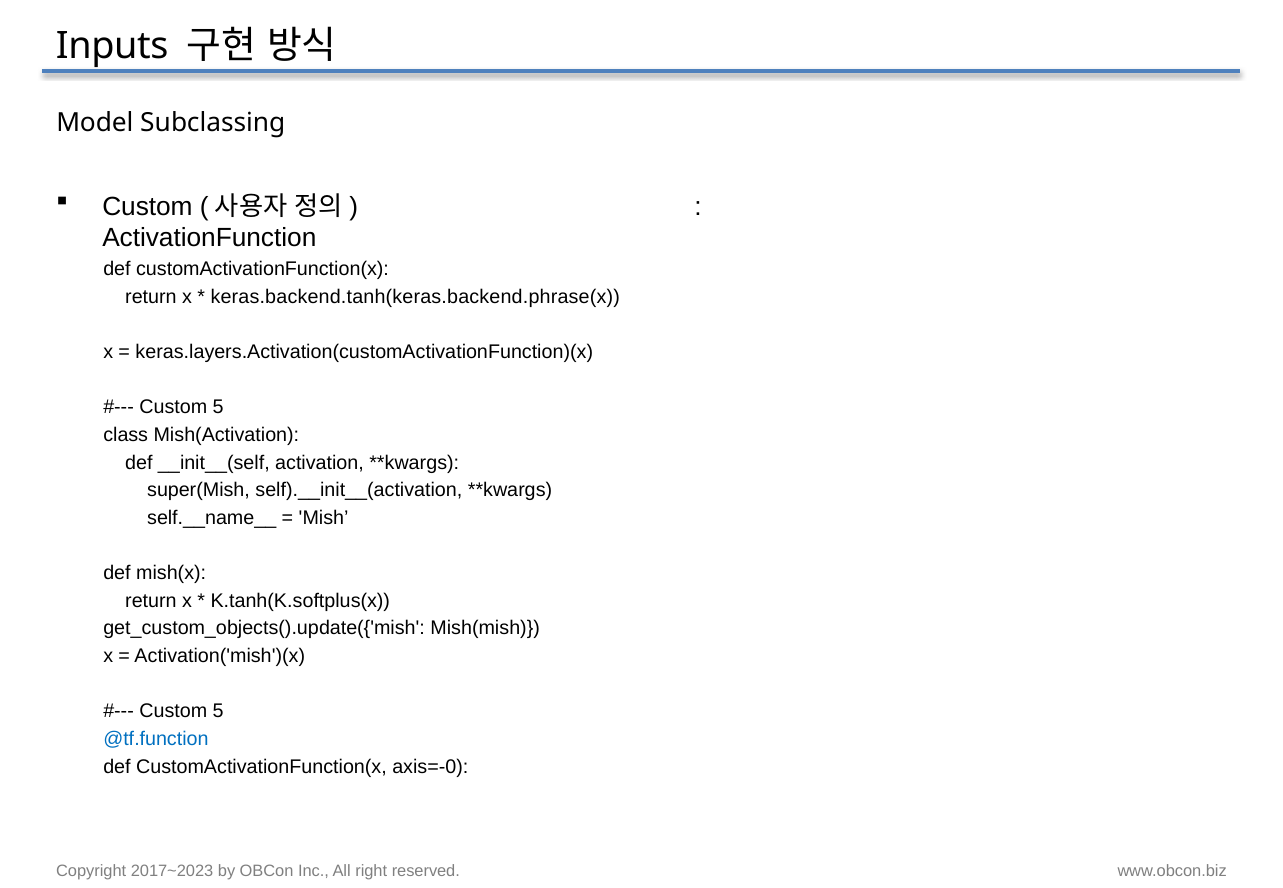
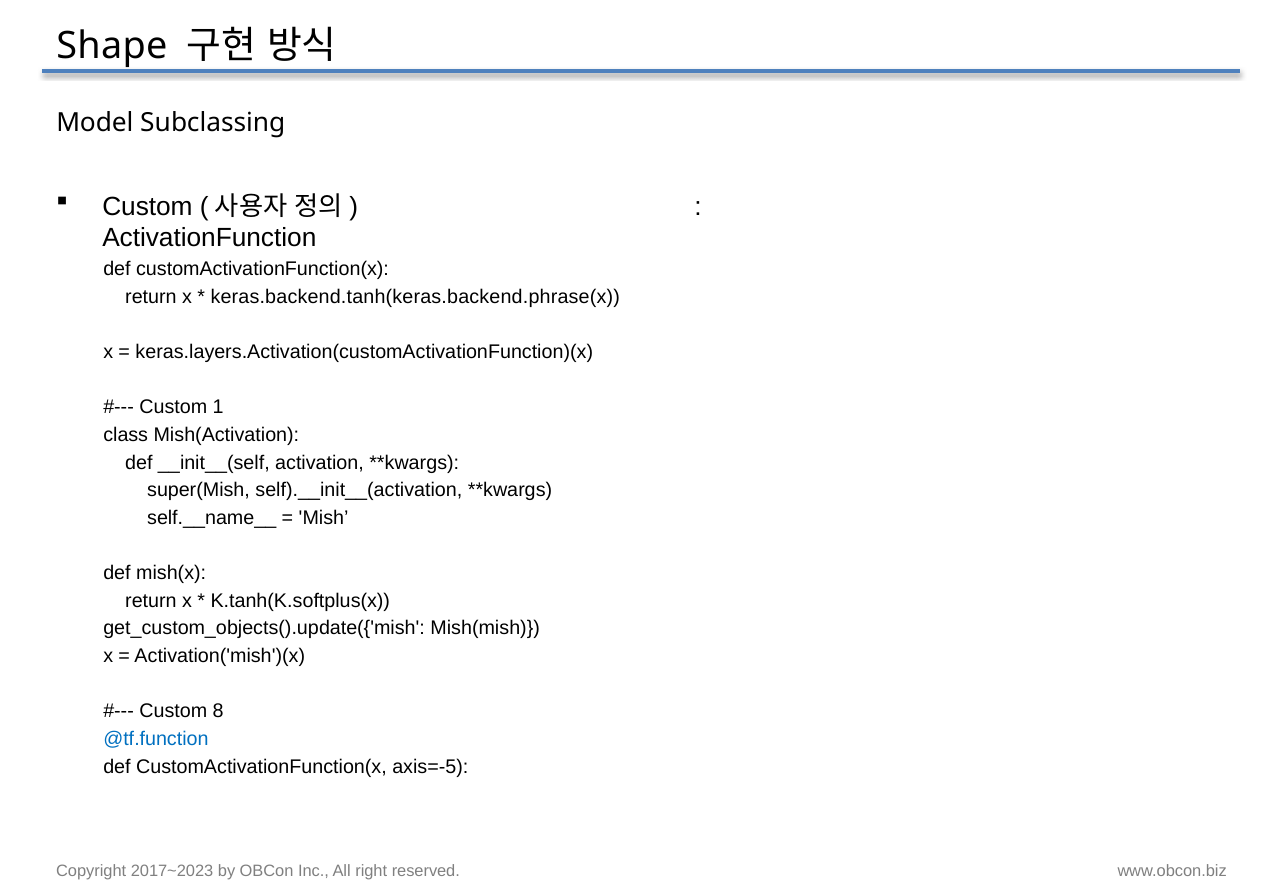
Inputs: Inputs -> Shape (112, 46)
5: 5 -> 1 (218, 407)
5: 5 -> 8 (218, 711)
axis=-0: axis=-0 -> axis=-5 (430, 767)
